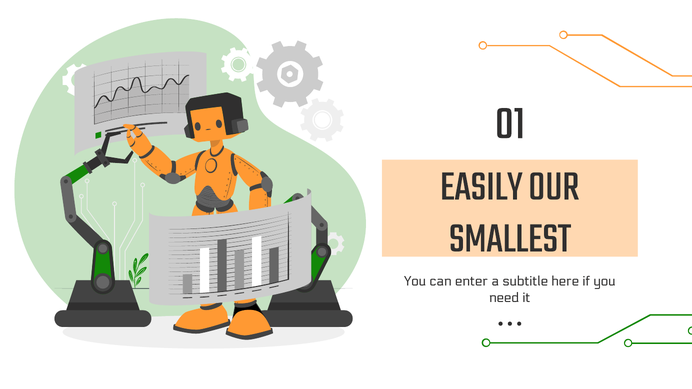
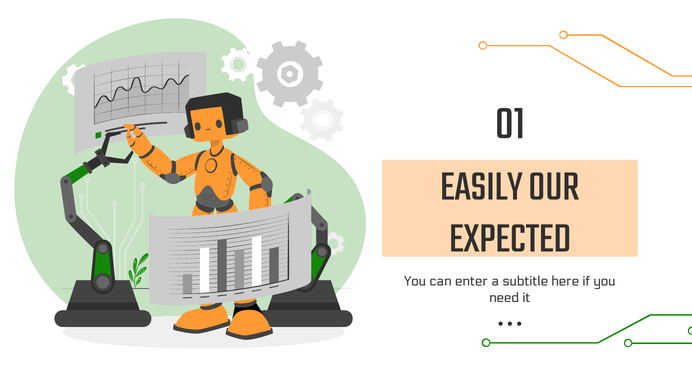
SMALLEST: SMALLEST -> EXPECTED (510, 237)
